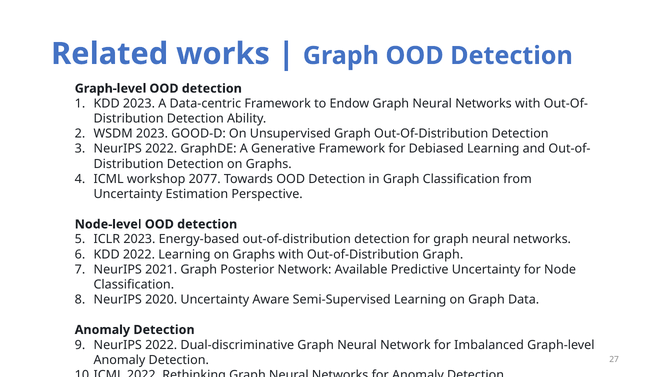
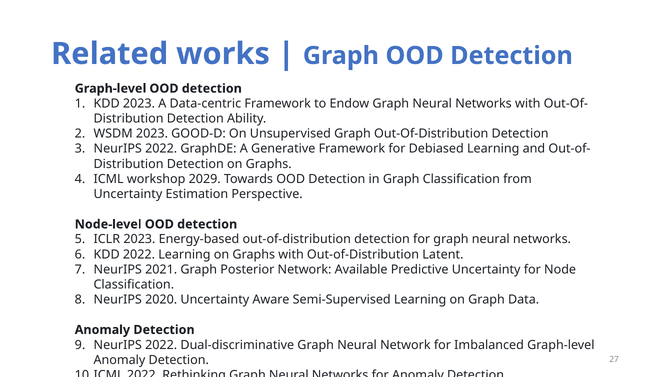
2077: 2077 -> 2029 (205, 179)
Out-of-Distribution Graph: Graph -> Latent (443, 254)
